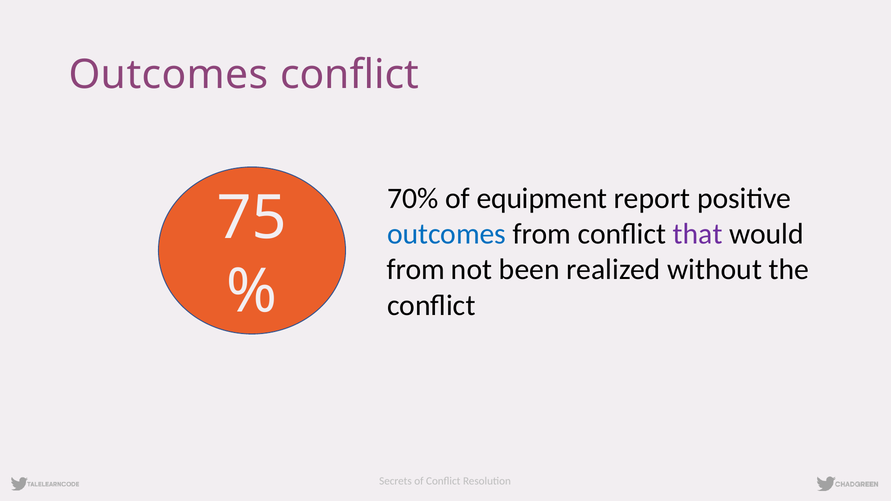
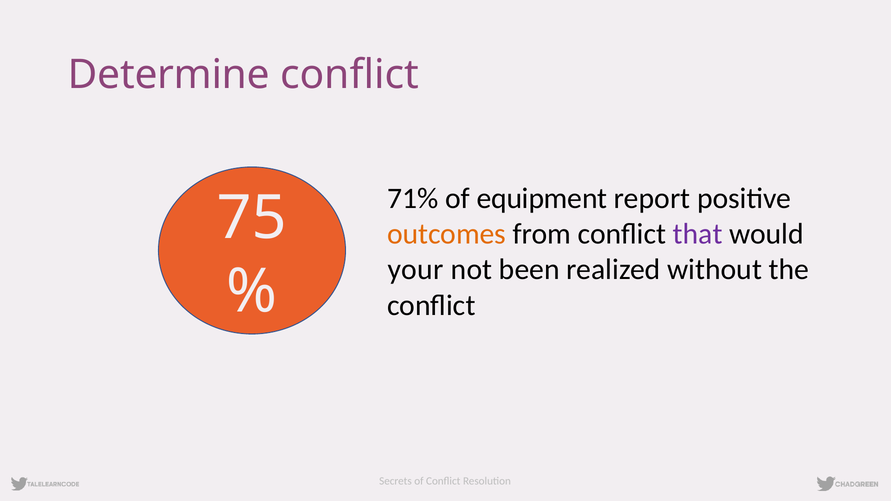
Outcomes: Outcomes -> Determine (169, 75)
70%: 70% -> 71% (413, 198)
outcomes colour: blue -> orange (447, 234)
from: from -> your (416, 270)
